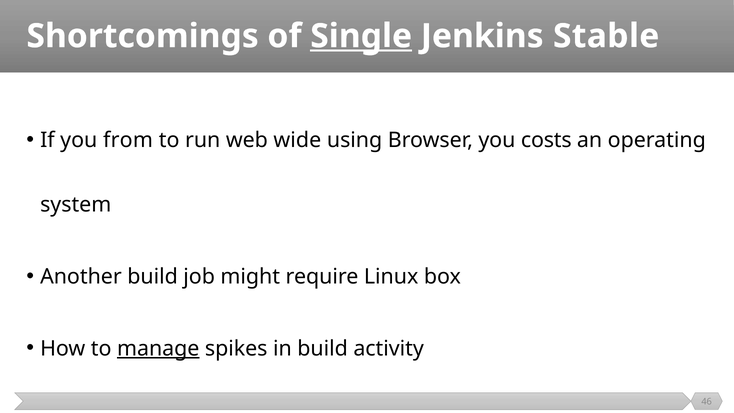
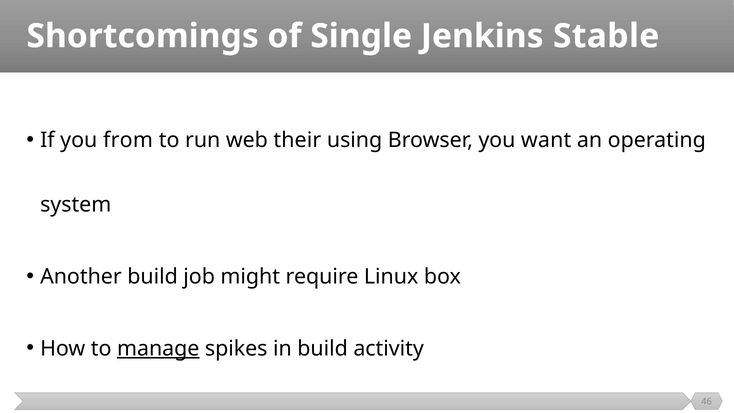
Single underline: present -> none (361, 36)
wide: wide -> their (297, 140)
costs: costs -> want (546, 140)
